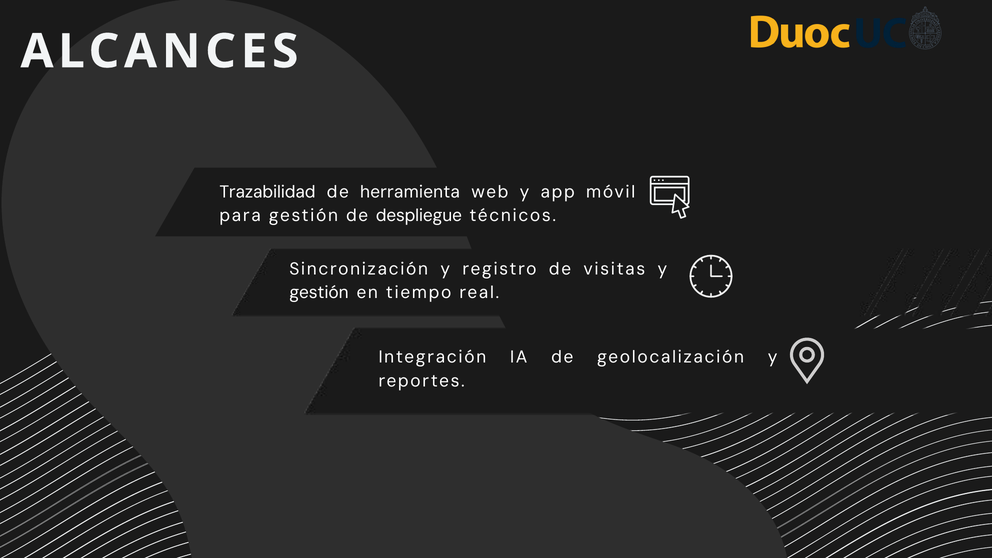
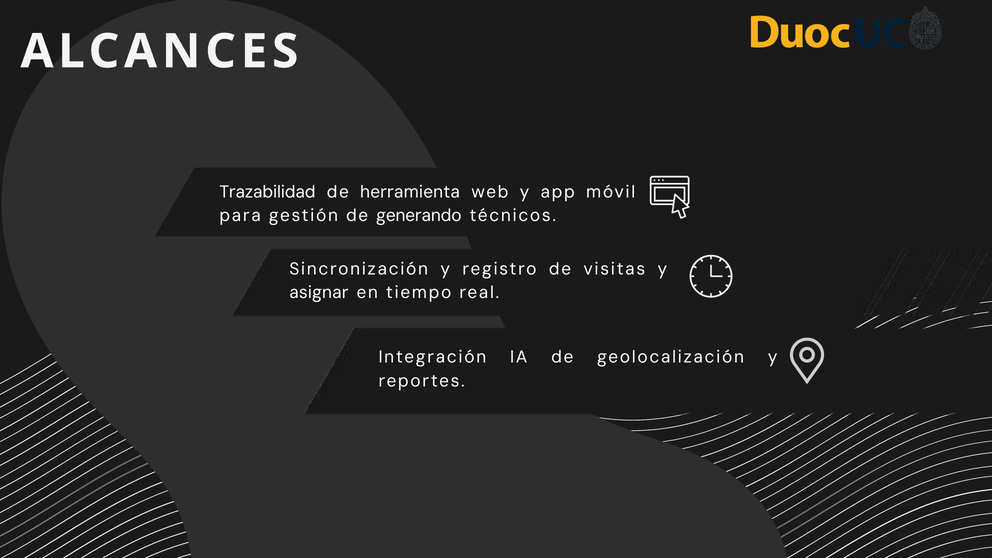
despliegue: despliegue -> generando (419, 216)
gestión: gestión -> asignar (319, 293)
